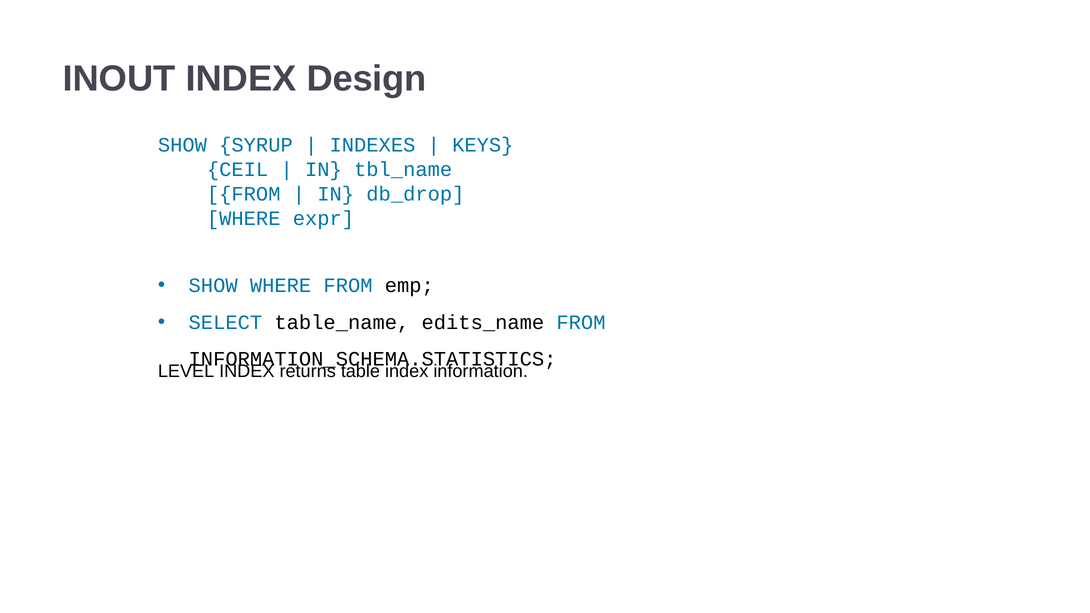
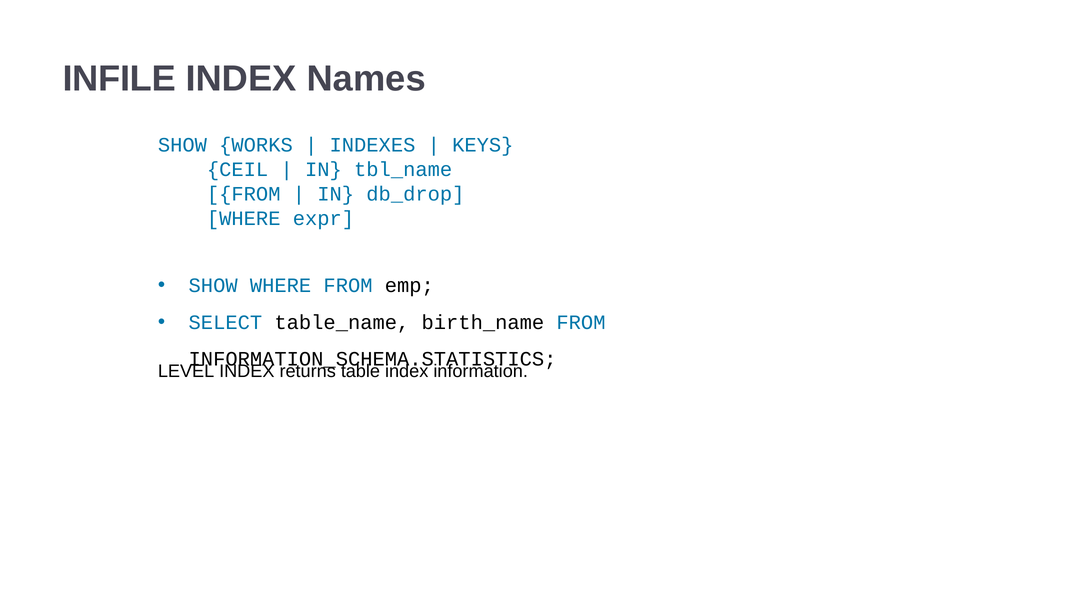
INOUT: INOUT -> INFILE (119, 79)
Design: Design -> Names (366, 79)
SYRUP: SYRUP -> WORKS (256, 145)
edits_name: edits_name -> birth_name (483, 323)
